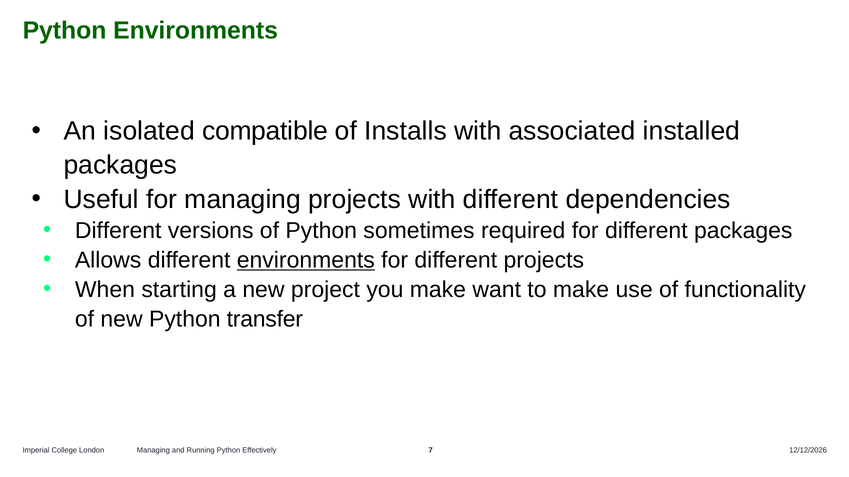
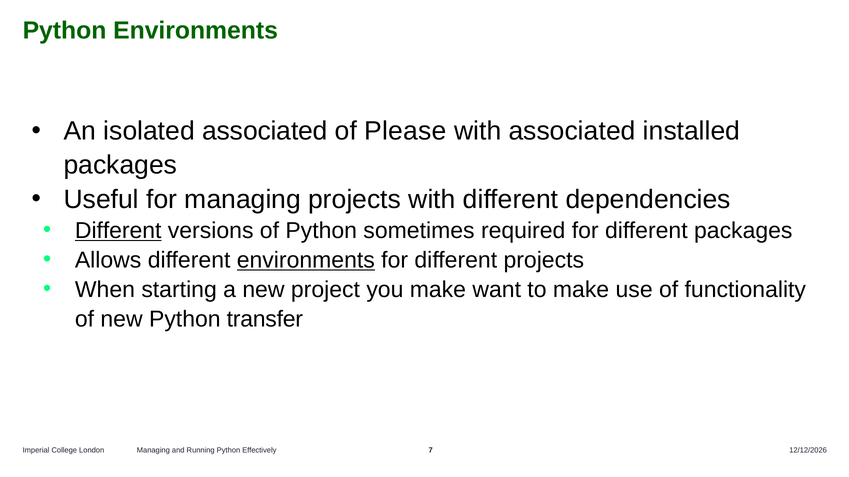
isolated compatible: compatible -> associated (265, 131)
Installs: Installs -> Please (406, 131)
Different underline: none -> present (118, 231)
